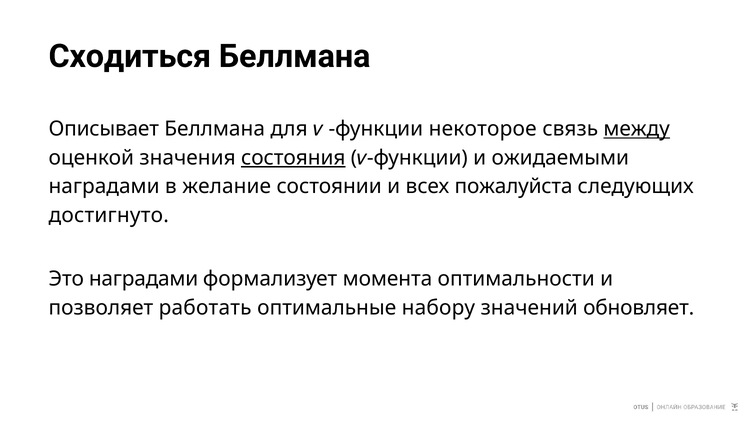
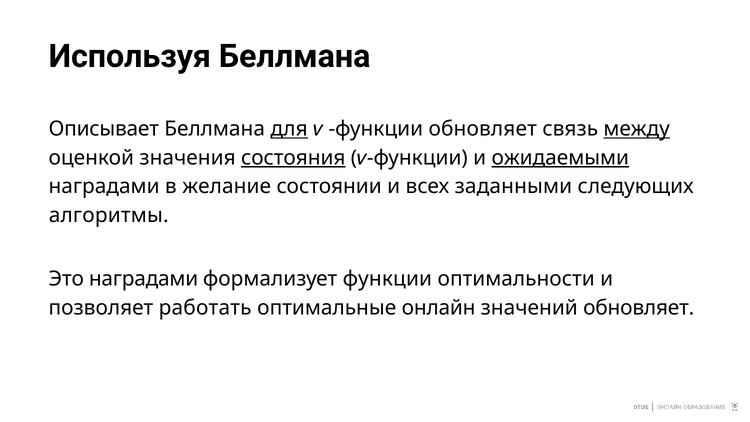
Сходиться: Сходиться -> Используя (130, 56)
для underline: none -> present (289, 129)
функции некоторое: некоторое -> обновляет (483, 129)
ожидаемыми underline: none -> present (560, 158)
пожалуйста: пожалуйста -> заданными (513, 186)
достигнуто: достигнуто -> алгоритмы (109, 215)
формализует момента: момента -> функции (387, 279)
набору: набору -> онлайн (439, 308)
